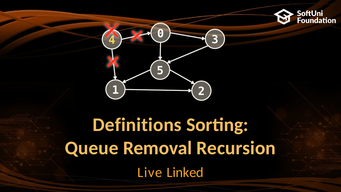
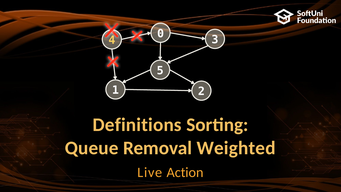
Recursion: Recursion -> Weighted (236, 148)
Linked: Linked -> Action (185, 172)
